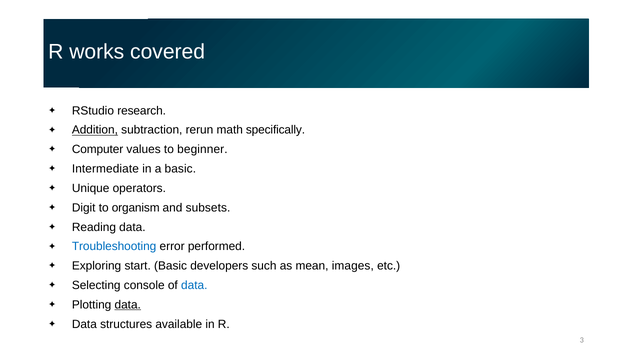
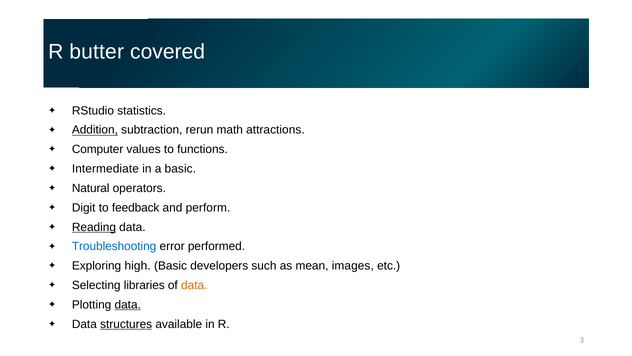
works: works -> butter (97, 52)
research: research -> statistics (142, 110)
specifically: specifically -> attractions (275, 130)
beginner: beginner -> functions (202, 149)
Unique: Unique -> Natural (91, 188)
organism: organism -> feedback (136, 207)
subsets: subsets -> perform (208, 207)
Reading underline: none -> present (94, 227)
start: start -> high (138, 266)
console: console -> libraries (144, 285)
data colour: blue -> orange (194, 285)
structures underline: none -> present (126, 324)
